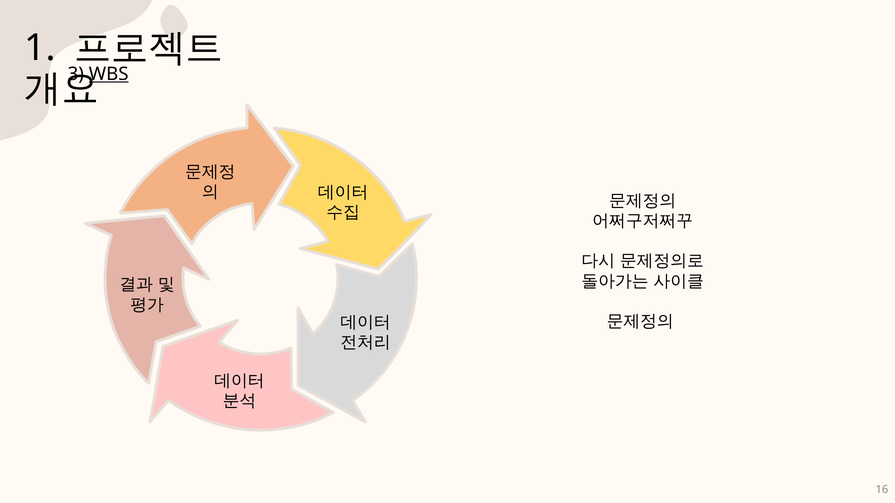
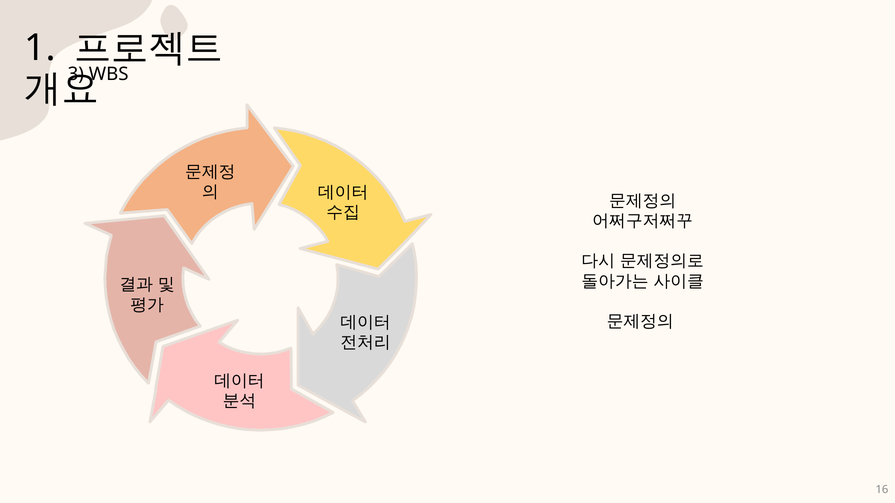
WBS underline: present -> none (109, 74)
